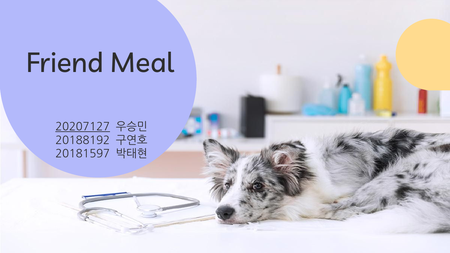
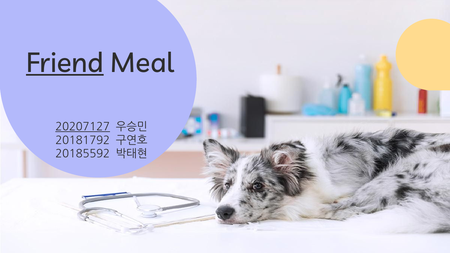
Friend underline: none -> present (65, 63)
20188192: 20188192 -> 20181792 (83, 140)
20181597: 20181597 -> 20185592 (83, 154)
